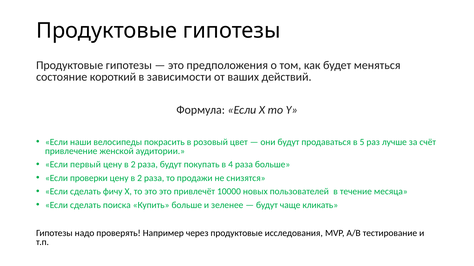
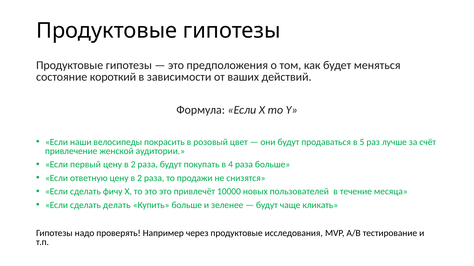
проверки: проверки -> ответную (89, 178)
поиска: поиска -> делать (117, 206)
